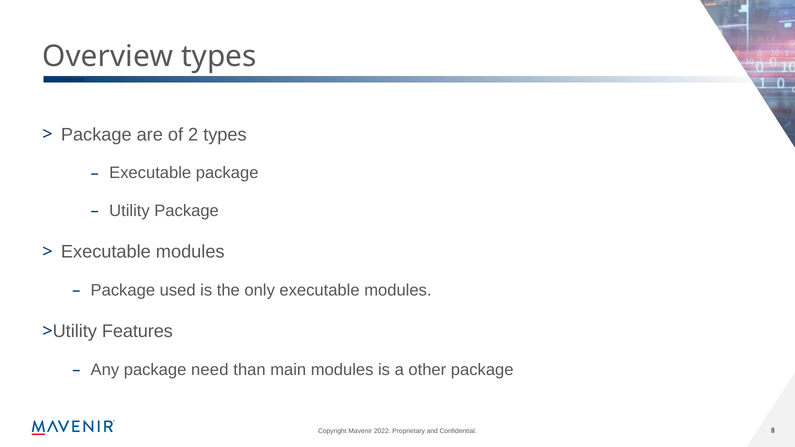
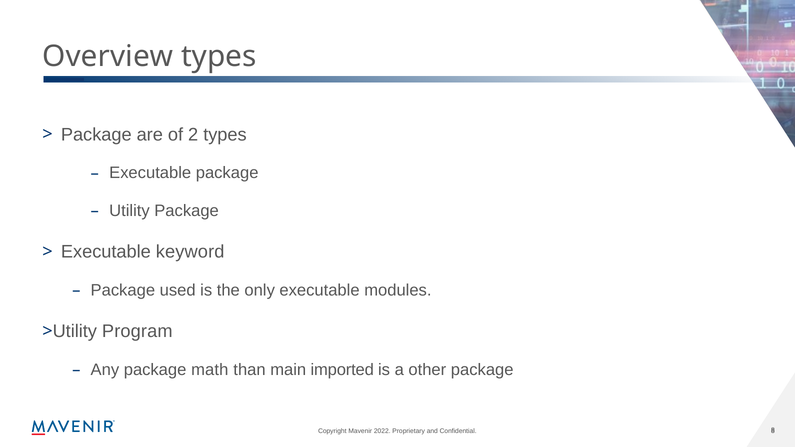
modules: modules -> keyword (190, 252)
Features: Features -> Program (137, 331)
need: need -> math (210, 370)
main modules: modules -> imported (342, 370)
